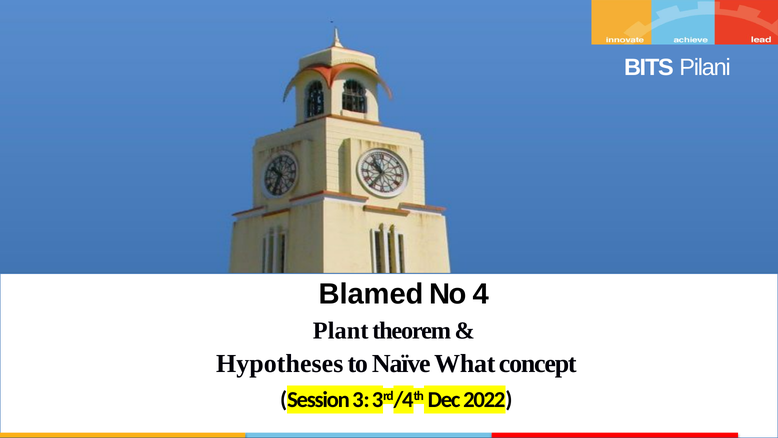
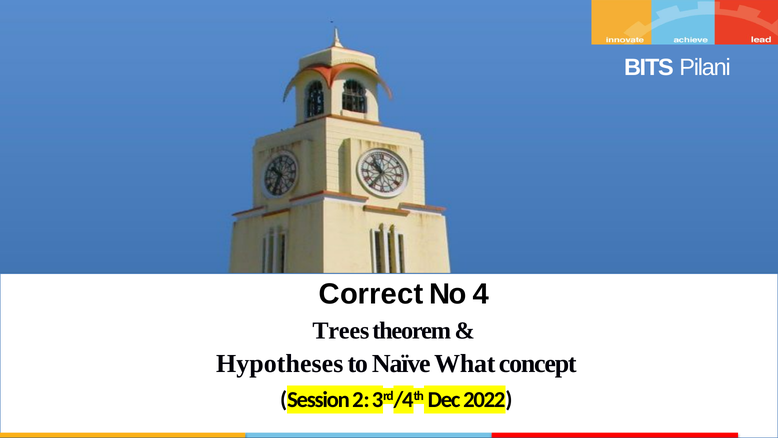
Blamed: Blamed -> Correct (371, 294)
Plant: Plant -> Trees (341, 330)
3: 3 -> 2 (361, 399)
